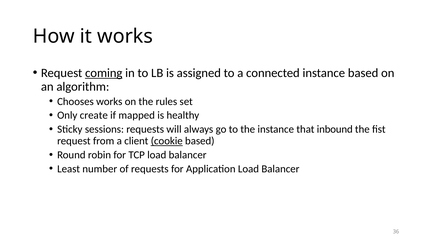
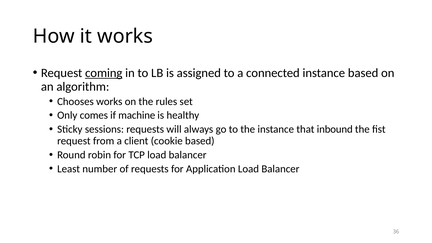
create: create -> comes (94, 115)
mapped: mapped -> machine (137, 115)
cookie underline: present -> none (167, 141)
